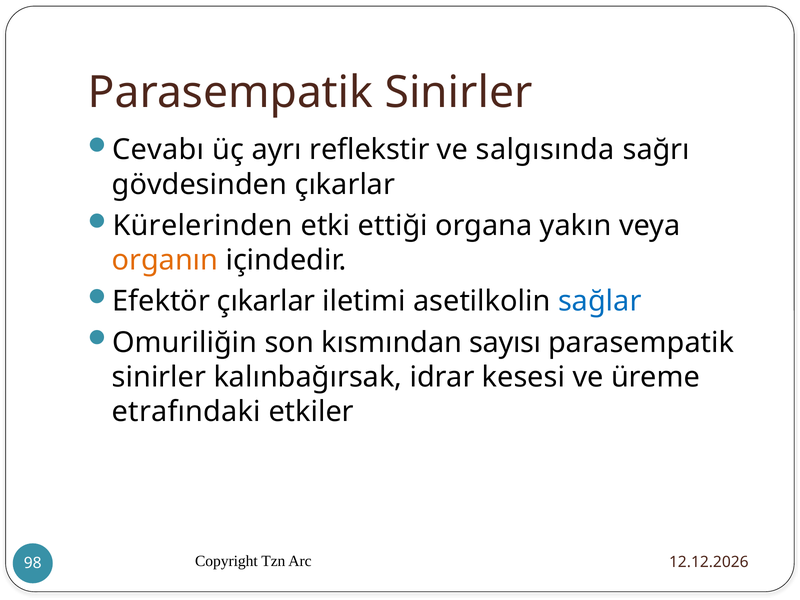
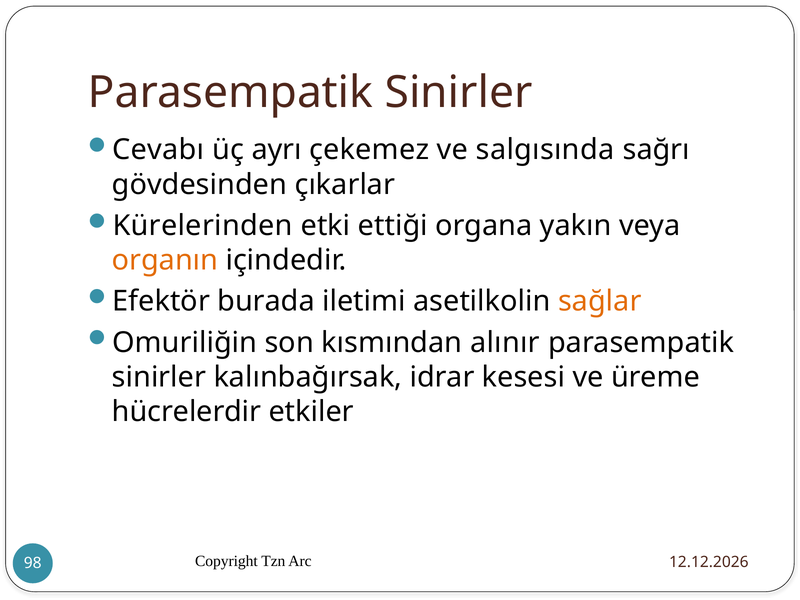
reflekstir: reflekstir -> çekemez (369, 150)
Efektör çıkarlar: çıkarlar -> burada (266, 301)
sağlar colour: blue -> orange (600, 301)
sayısı: sayısı -> alınır (505, 343)
etrafındaki: etrafındaki -> hücrelerdir (187, 412)
